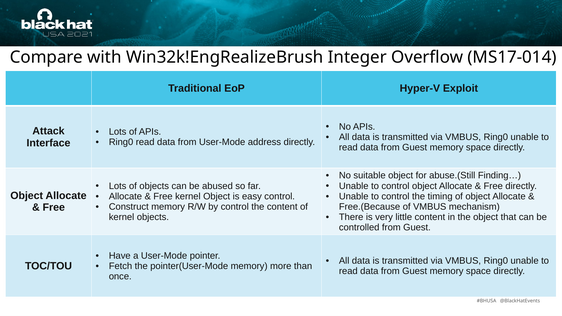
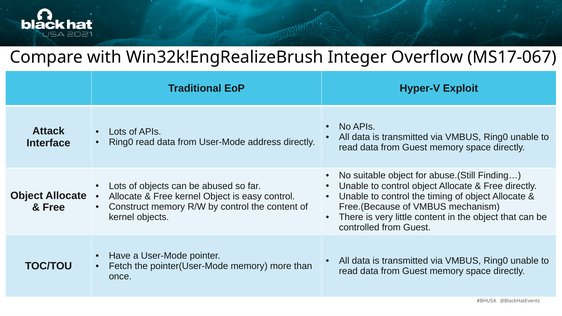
MS17-014: MS17-014 -> MS17-067 (512, 57)
